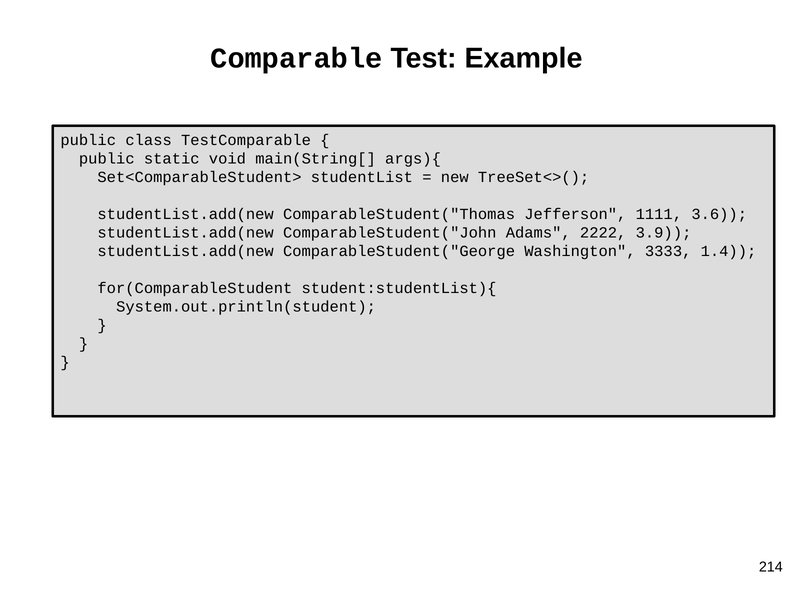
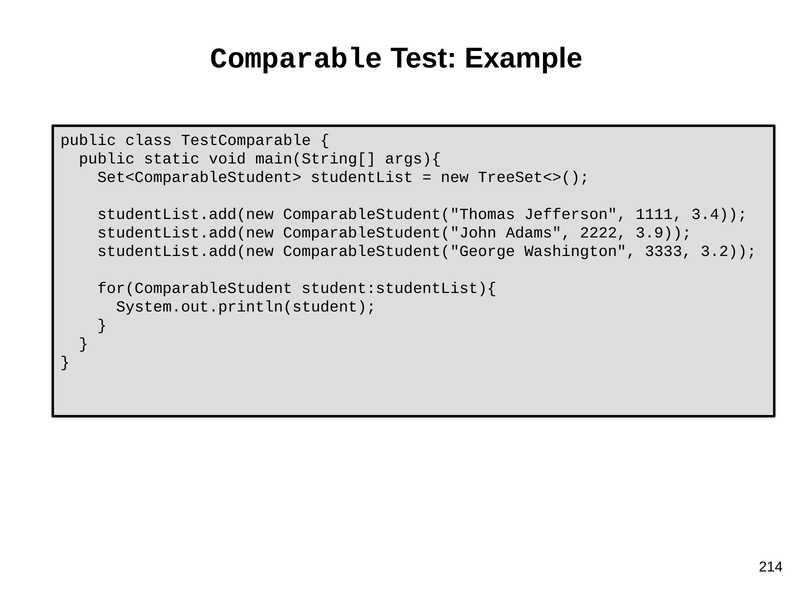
3.6: 3.6 -> 3.4 (719, 214)
1.4: 1.4 -> 3.2 (728, 251)
